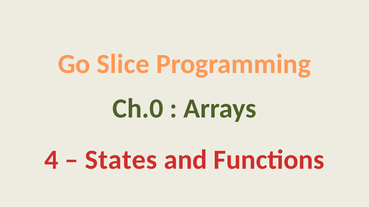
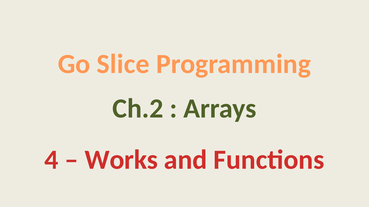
Ch.0: Ch.0 -> Ch.2 (138, 109)
States: States -> Works (121, 160)
